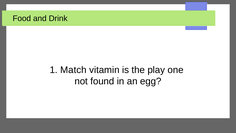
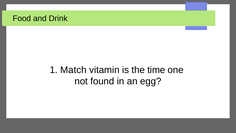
play: play -> time (156, 70)
